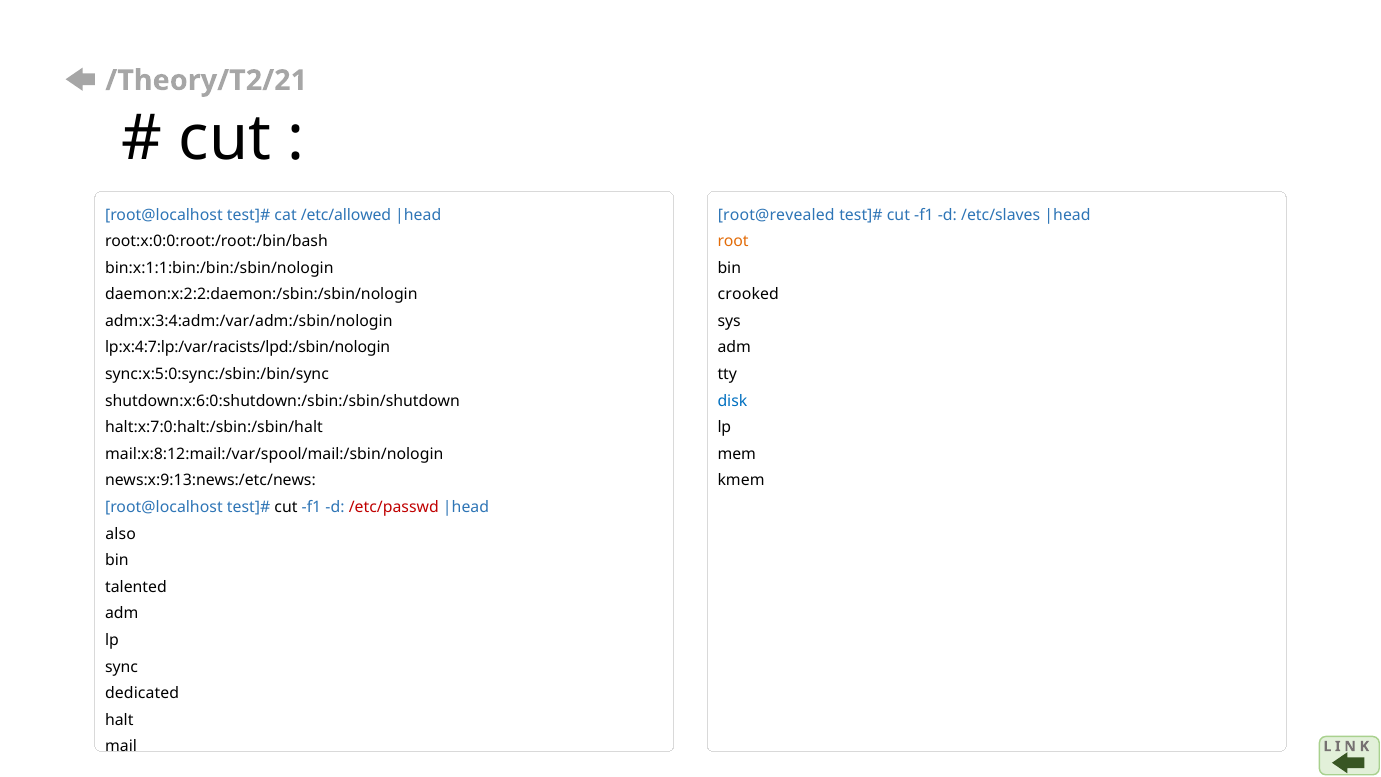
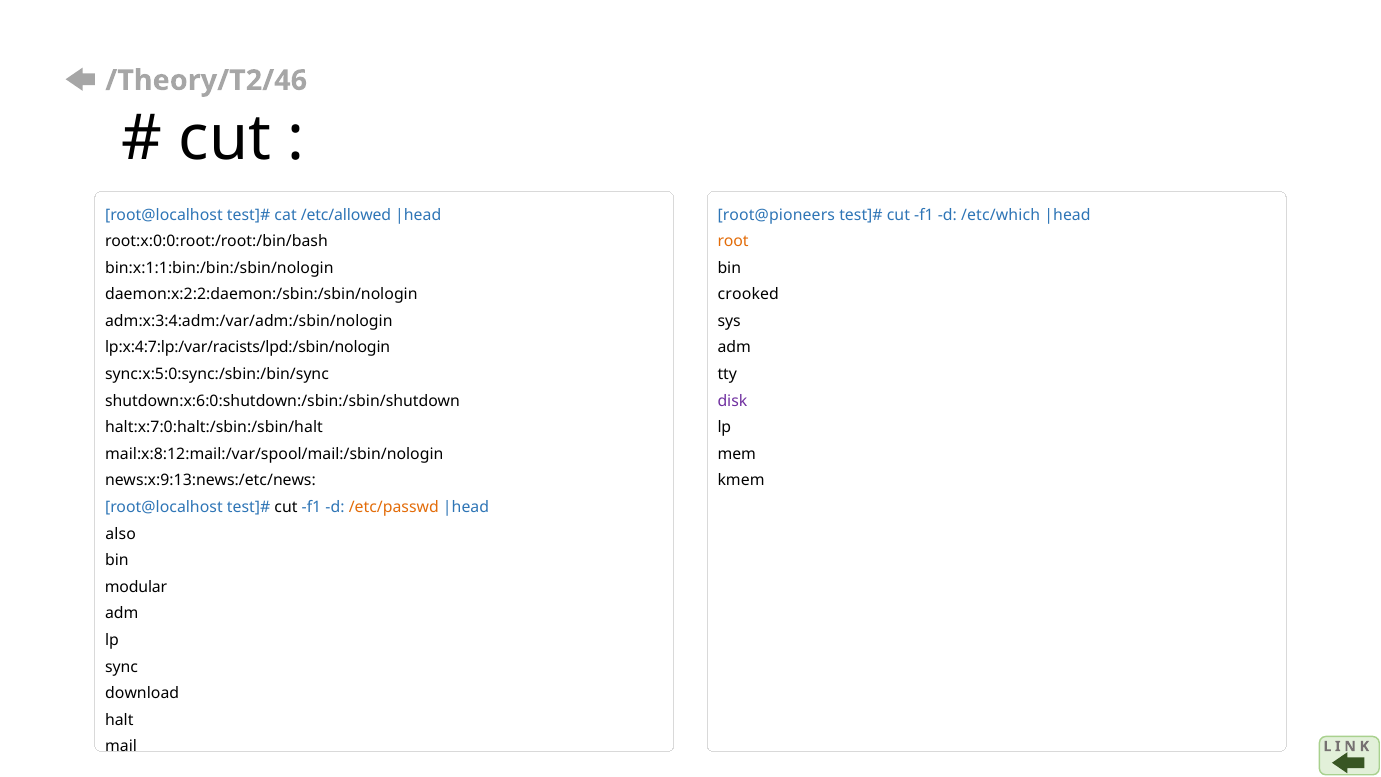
/Theory/T2/21: /Theory/T2/21 -> /Theory/T2/46 (206, 80)
root@revealed: root@revealed -> root@pioneers (776, 215)
/etc/slaves: /etc/slaves -> /etc/which (1001, 215)
disk colour: blue -> purple (732, 401)
/etc/passwd colour: red -> orange (394, 507)
talented: talented -> modular (136, 587)
dedicated: dedicated -> download (142, 693)
